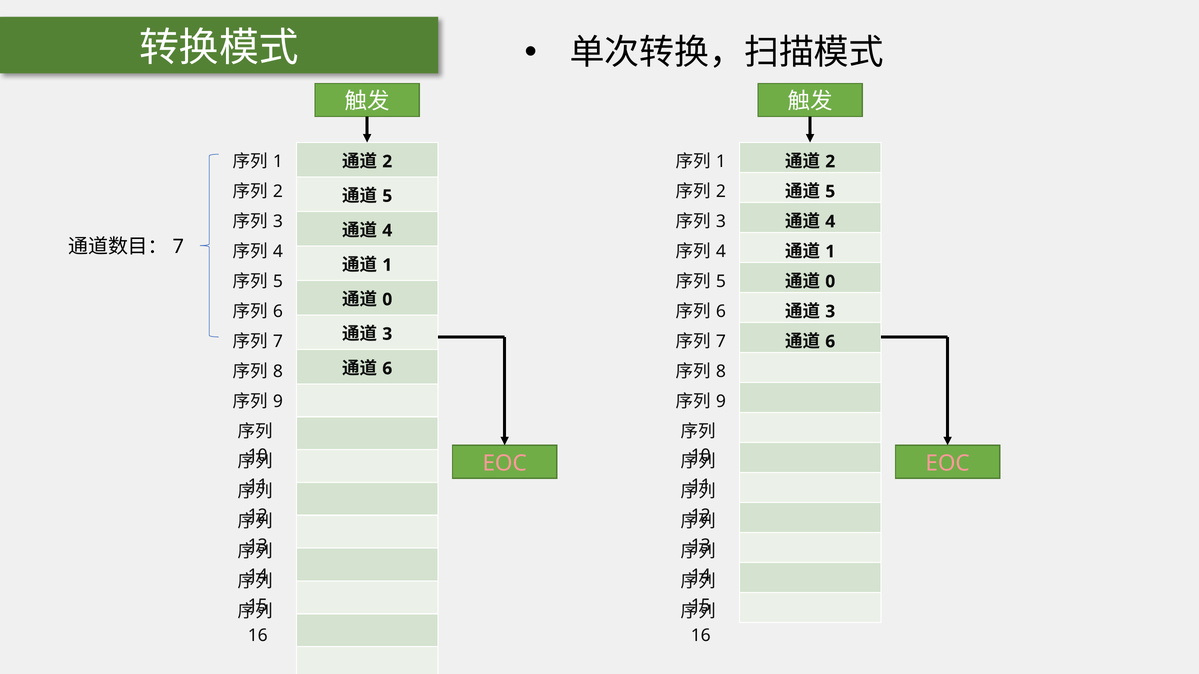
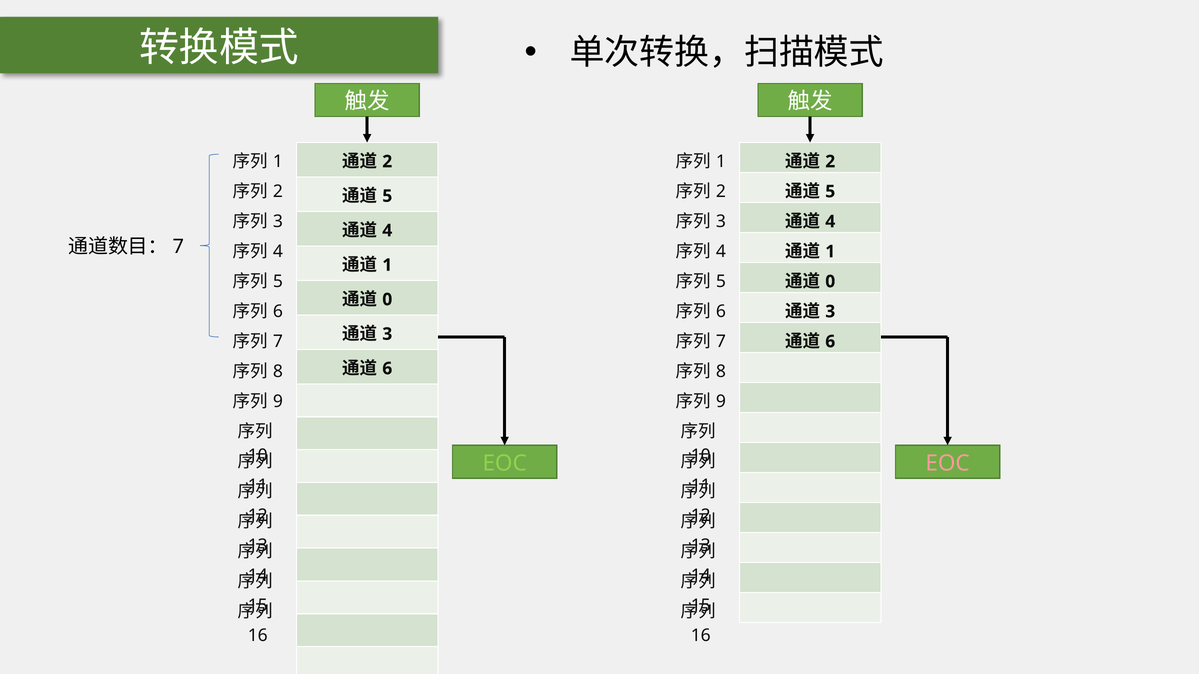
EOC colour: pink -> light green (505, 464)
